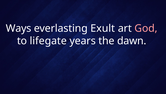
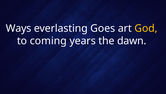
Exult: Exult -> Goes (103, 28)
God colour: pink -> yellow (146, 28)
lifegate: lifegate -> coming (48, 41)
